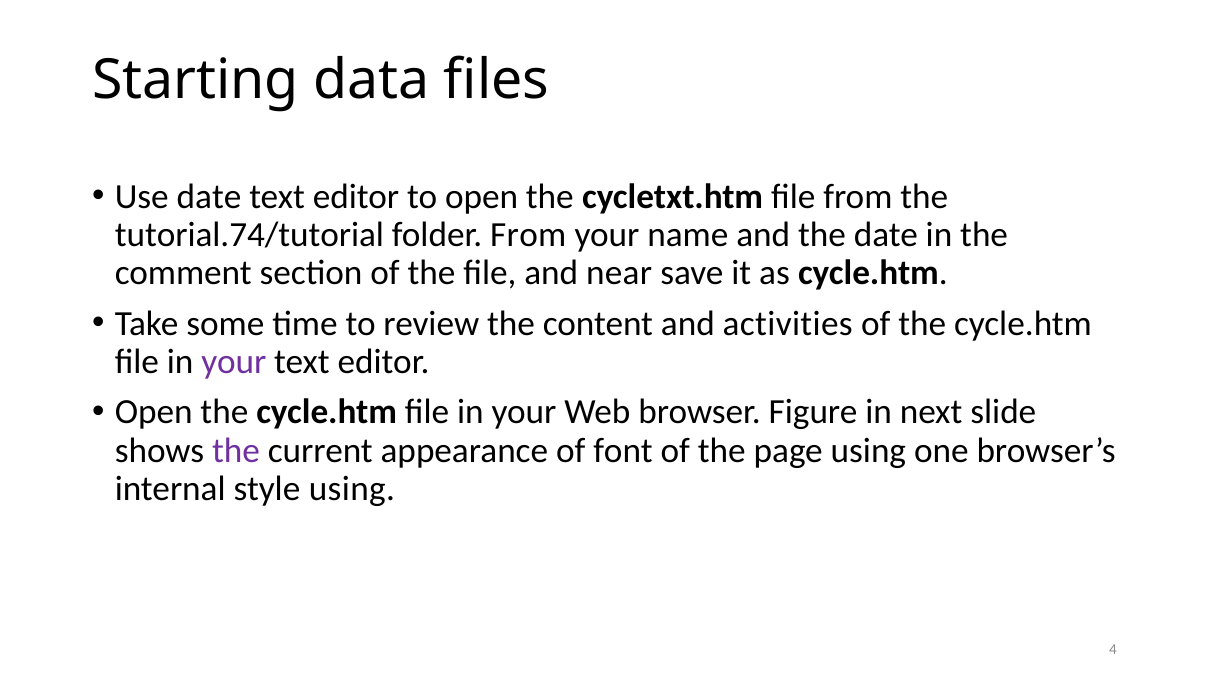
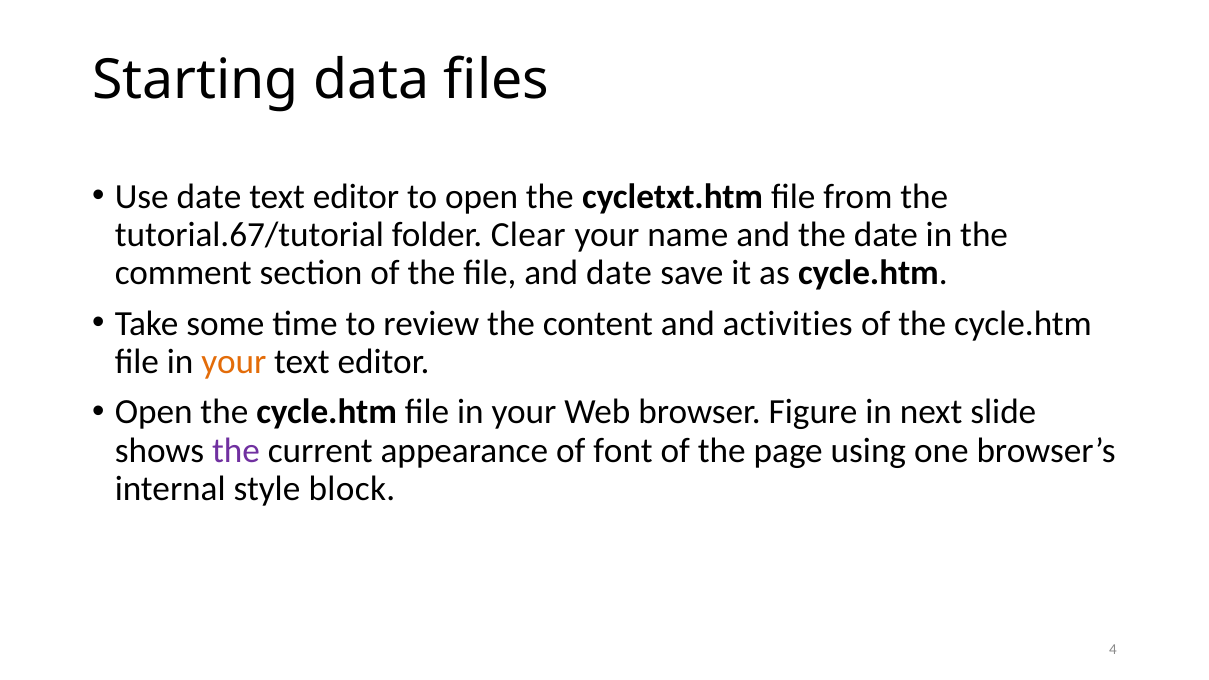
tutorial.74/tutorial: tutorial.74/tutorial -> tutorial.67/tutorial (249, 235)
folder From: From -> Clear (528, 235)
and near: near -> date (619, 273)
your colour: purple -> orange (234, 362)
style using: using -> block (352, 489)
